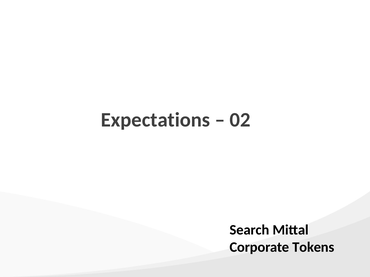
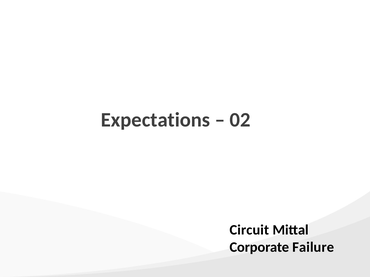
Search: Search -> Circuit (249, 230)
Tokens: Tokens -> Failure (313, 248)
